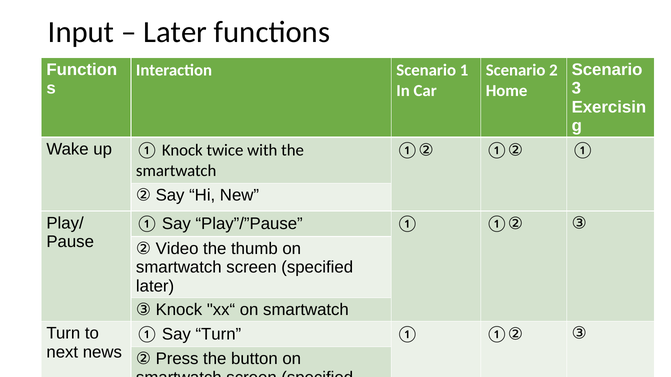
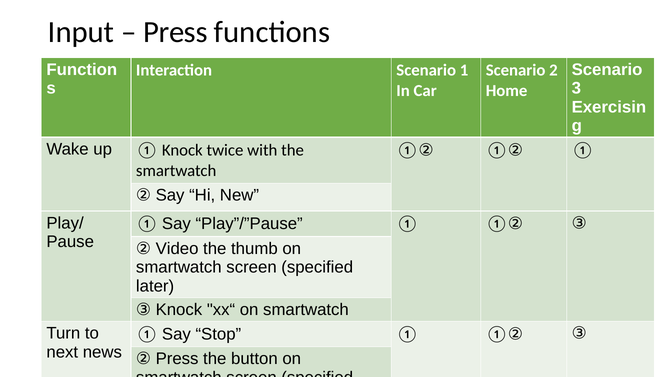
Later: Later -> Press (175, 32)
Say Turn: Turn -> Stop (218, 335)
